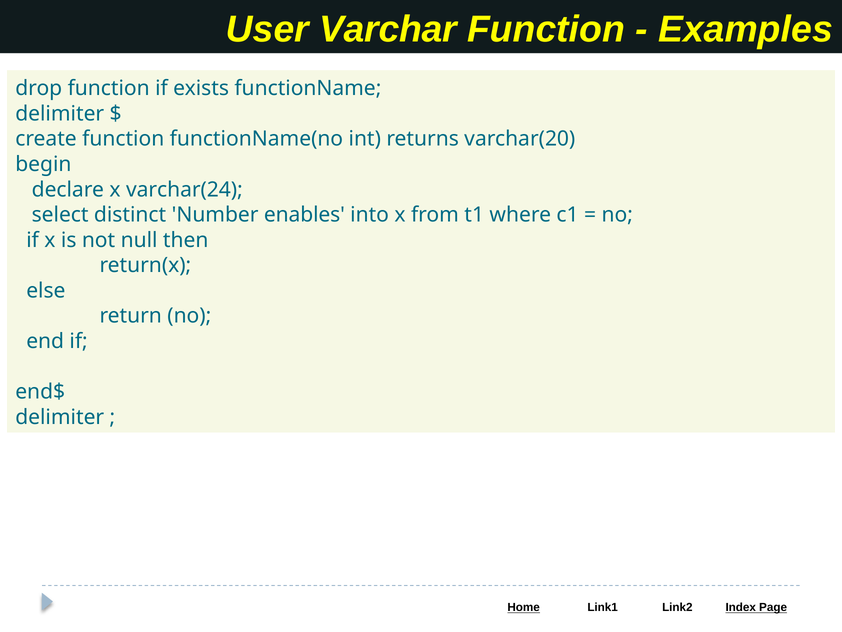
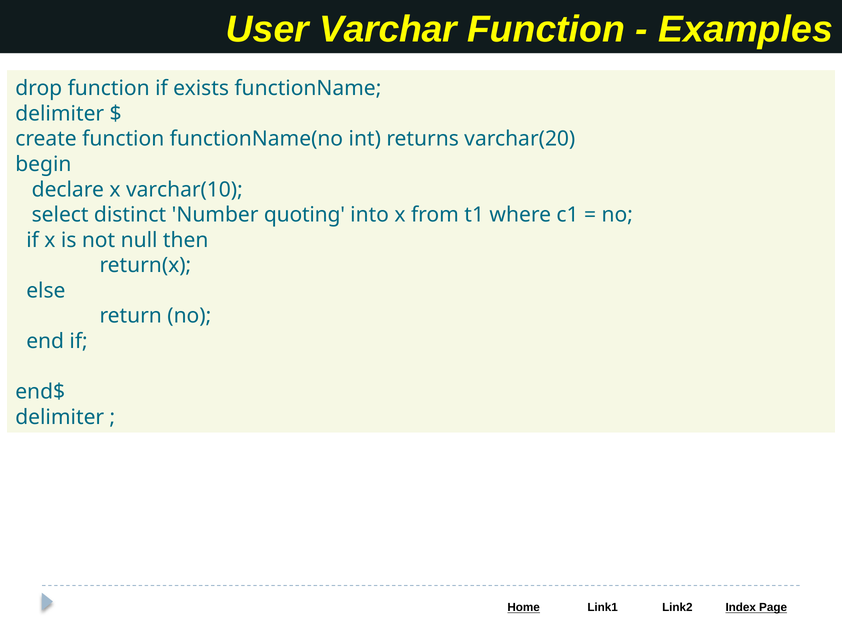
varchar(24: varchar(24 -> varchar(10 (184, 189)
enables: enables -> quoting (304, 215)
